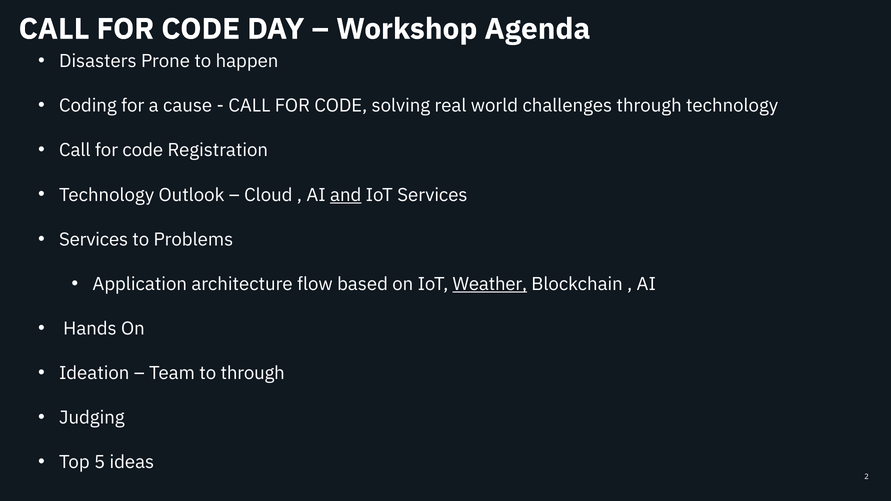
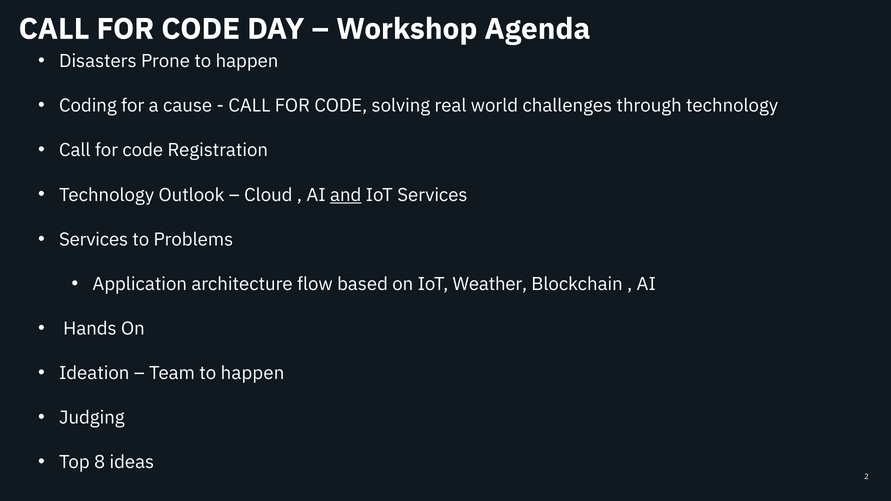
Weather underline: present -> none (490, 284)
Team to through: through -> happen (253, 373)
5: 5 -> 8 (100, 462)
